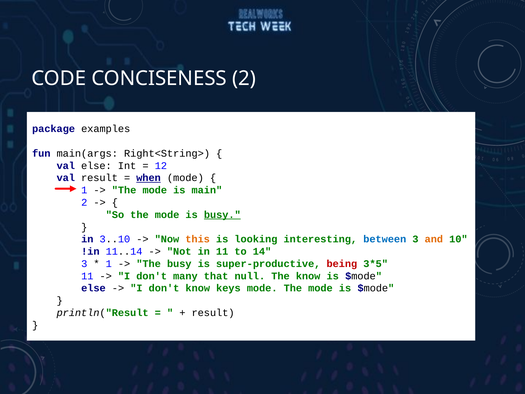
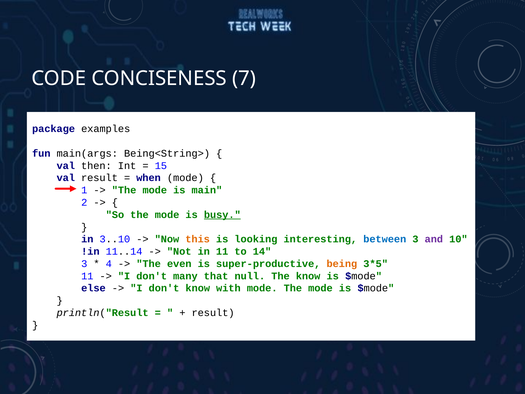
CONCISENESS 2: 2 -> 7 (244, 78)
Right<String>: Right<String> -> Being<String> (167, 153)
val else: else -> then (96, 166)
12: 12 -> 15 (161, 166)
when underline: present -> none (149, 178)
and colour: orange -> purple (434, 239)
1: 1 -> 4 (109, 264)
The busy: busy -> even (179, 264)
being colour: red -> orange (342, 264)
keys: keys -> with (228, 288)
